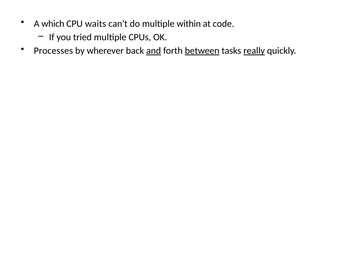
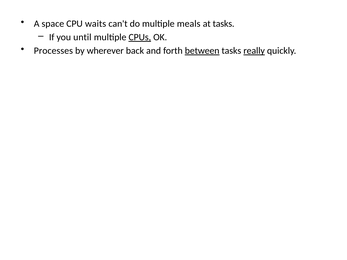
which: which -> space (53, 24)
within: within -> meals (189, 24)
at code: code -> tasks (224, 24)
tried: tried -> until (82, 37)
CPUs underline: none -> present (140, 37)
and underline: present -> none (154, 51)
